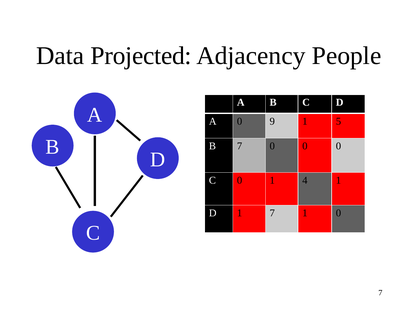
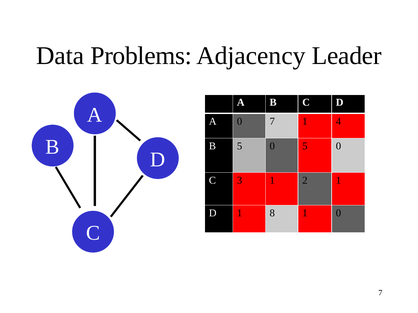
Projected: Projected -> Problems (141, 56)
People: People -> Leader (347, 56)
0 9: 9 -> 7 (272, 121)
5: 5 -> 4 (338, 121)
B 7: 7 -> 5 (240, 146)
0: 0 -> 5 (305, 146)
C 0: 0 -> 3 (240, 181)
4: 4 -> 2 (305, 181)
1 7: 7 -> 8 (272, 213)
